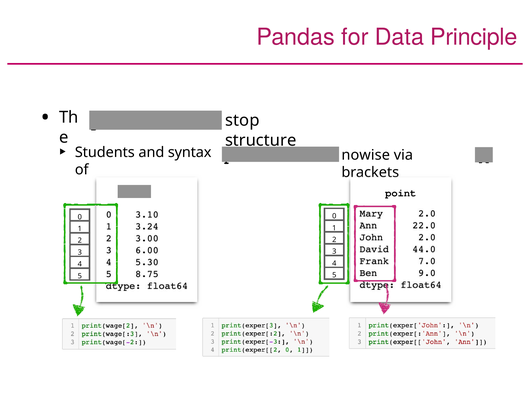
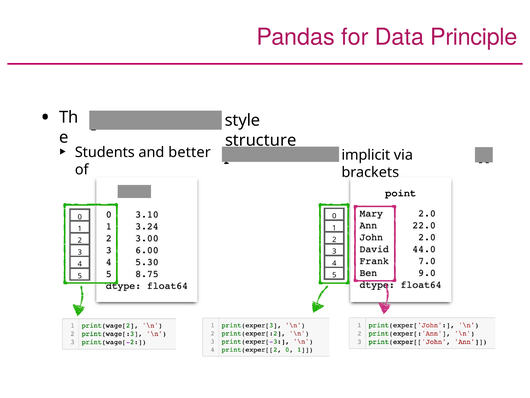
stop: stop -> style (242, 120)
syntax: syntax -> better (190, 152)
nowise: nowise -> implicit (366, 155)
